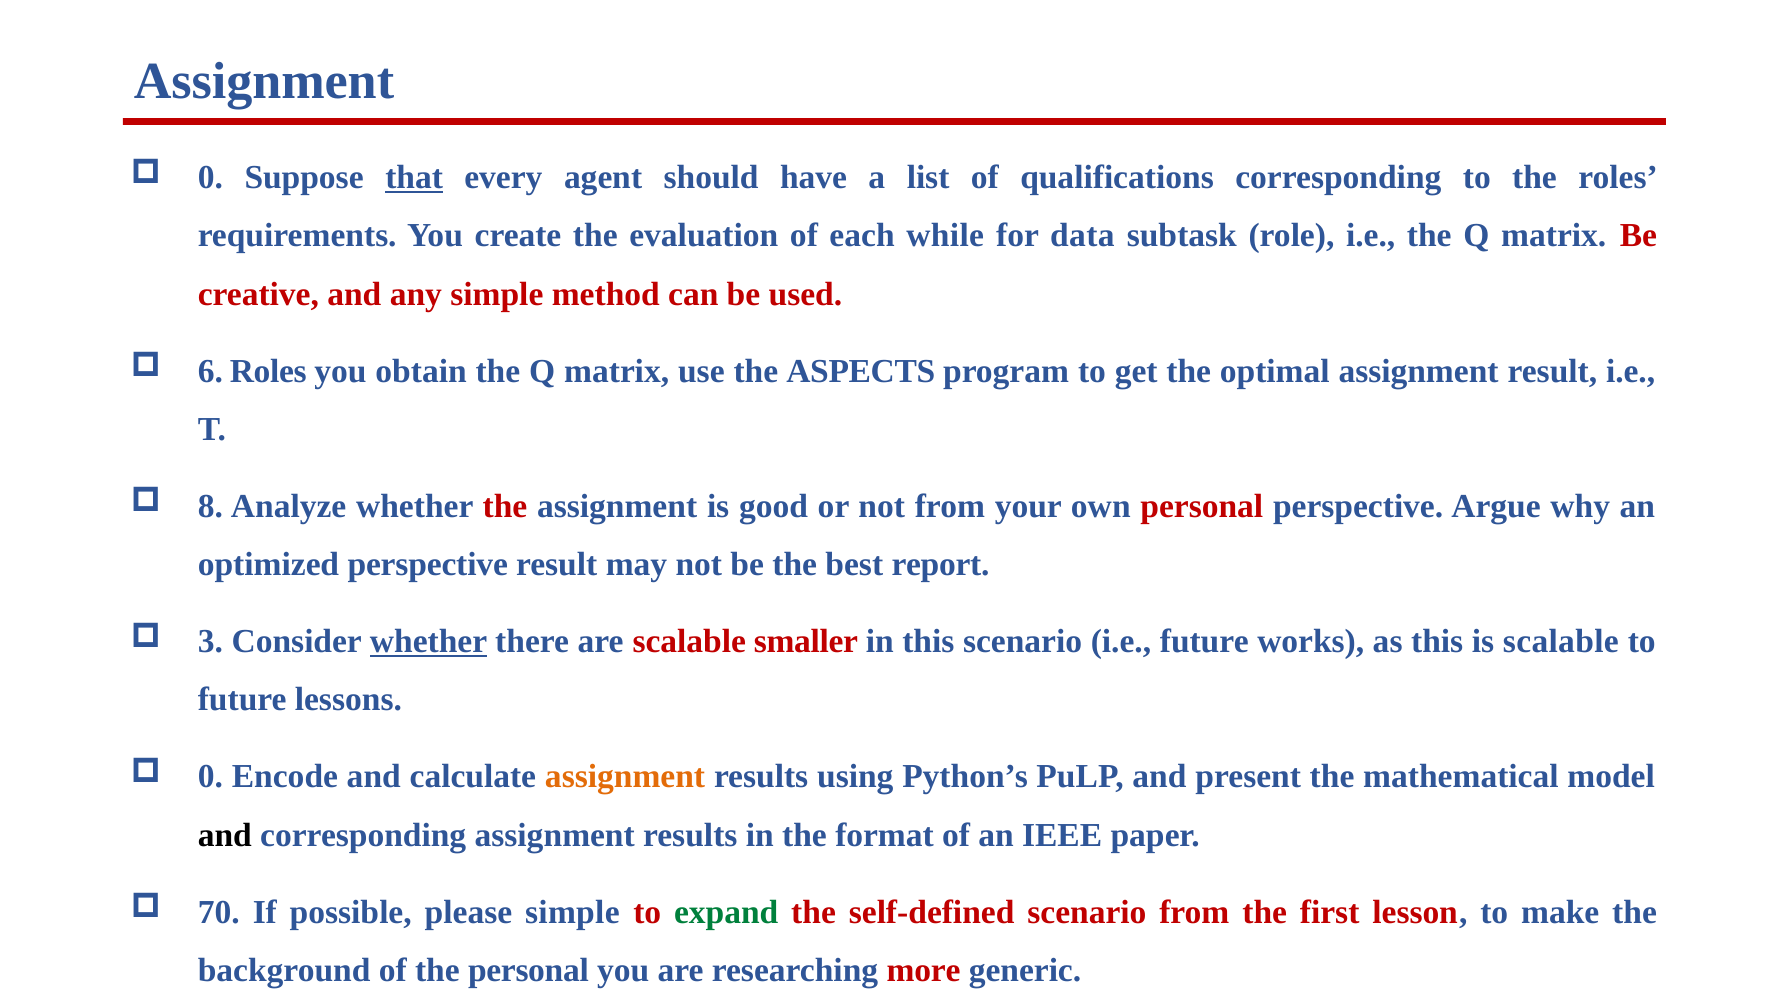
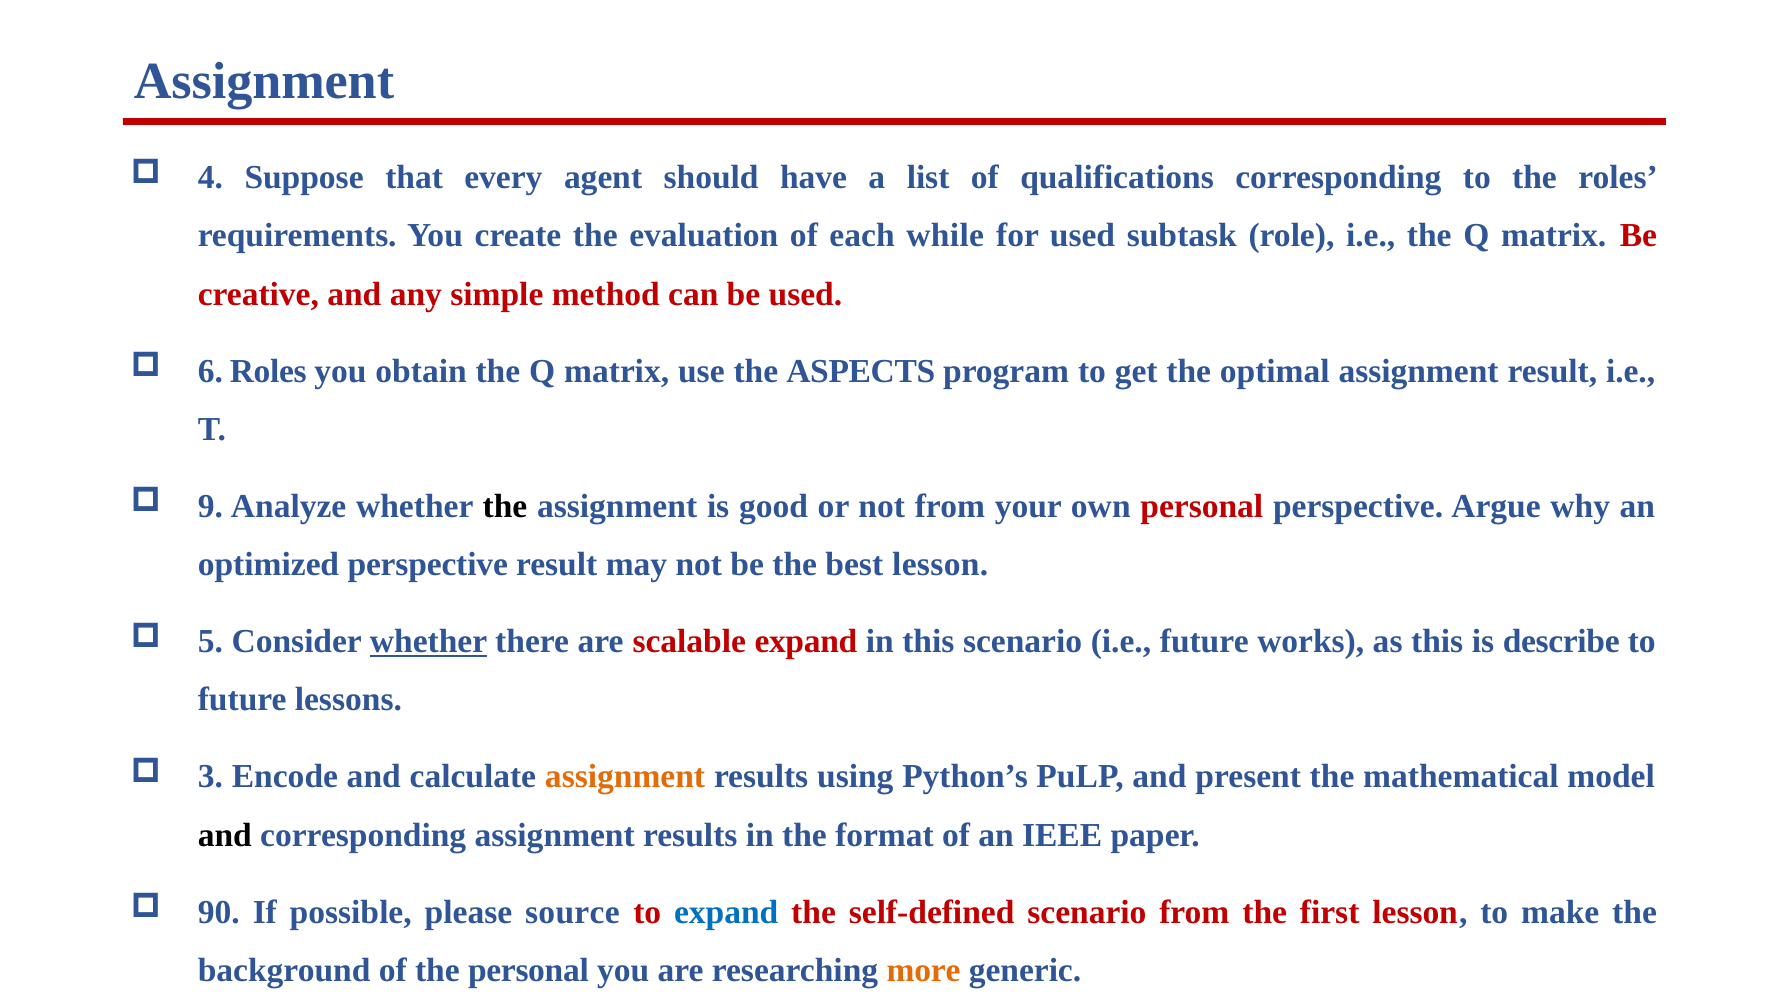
0: 0 -> 4 (210, 178)
that underline: present -> none (414, 178)
for data: data -> used (1083, 236)
8: 8 -> 9 (210, 506)
the colour: red -> black (505, 506)
best report: report -> lesson (940, 565)
3: 3 -> 5 (210, 642)
scalable smaller: smaller -> expand (806, 642)
is scalable: scalable -> describe (1561, 642)
0: 0 -> 3 (210, 777)
70: 70 -> 90 (219, 912)
please simple: simple -> source (572, 912)
expand colour: green -> blue (726, 912)
more colour: red -> orange (924, 971)
